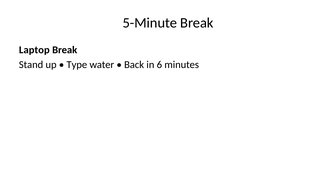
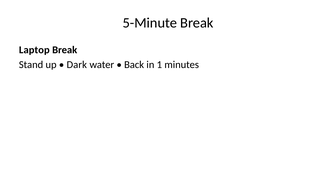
Type: Type -> Dark (77, 65)
6: 6 -> 1 (159, 65)
